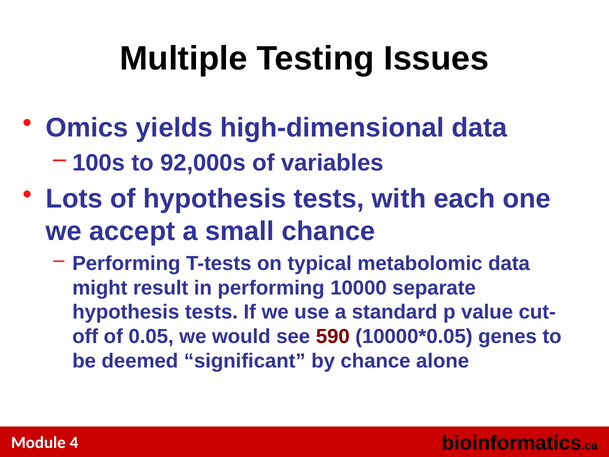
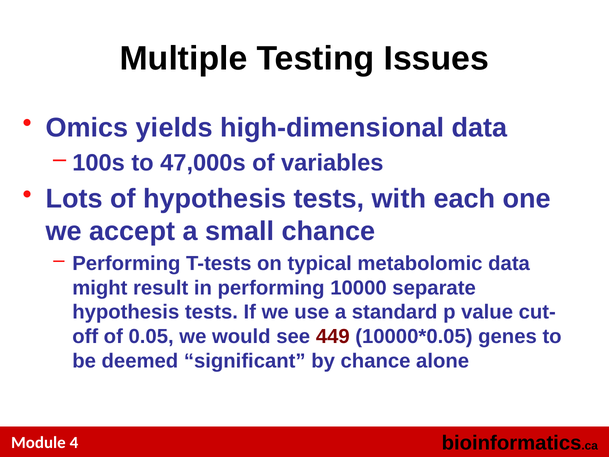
92,000s: 92,000s -> 47,000s (203, 163)
590: 590 -> 449 (333, 336)
